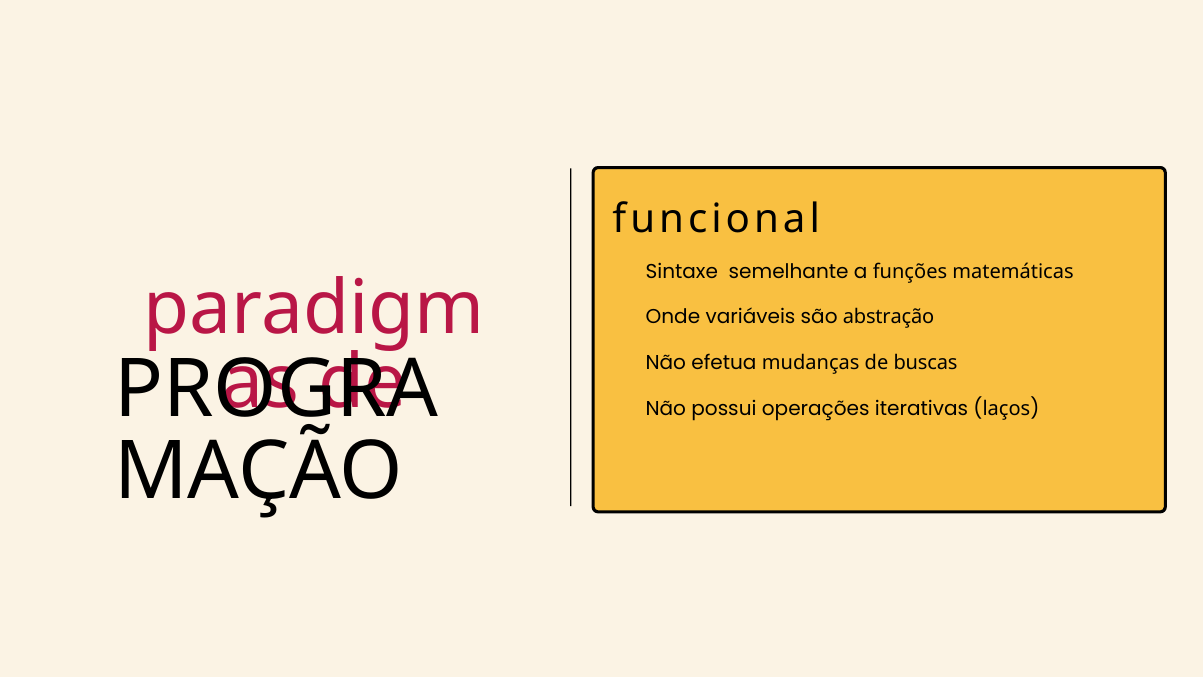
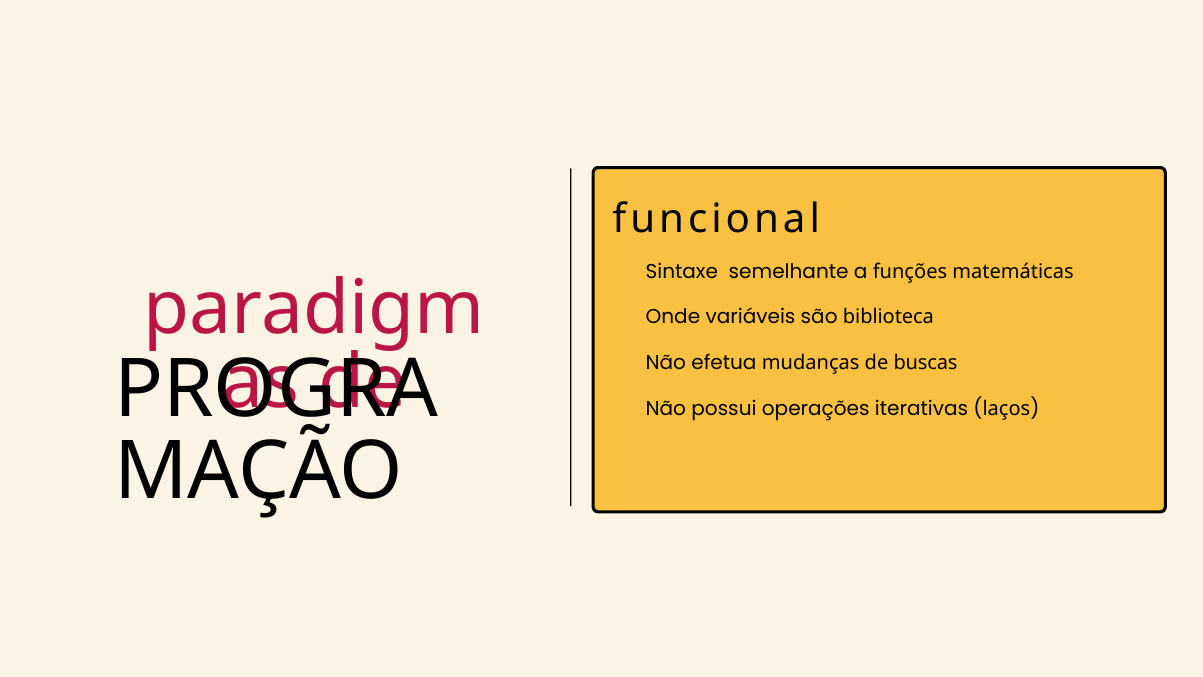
abstração: abstração -> biblioteca (888, 317)
